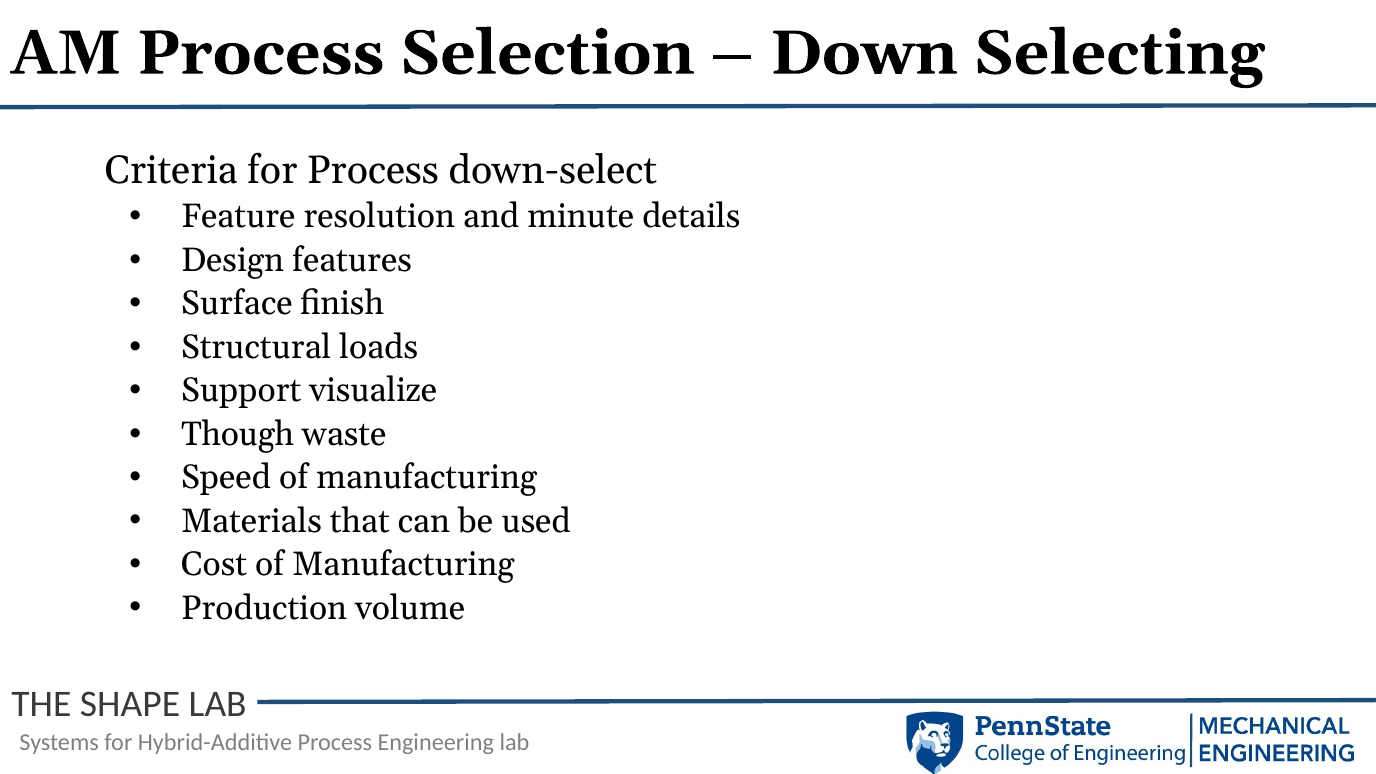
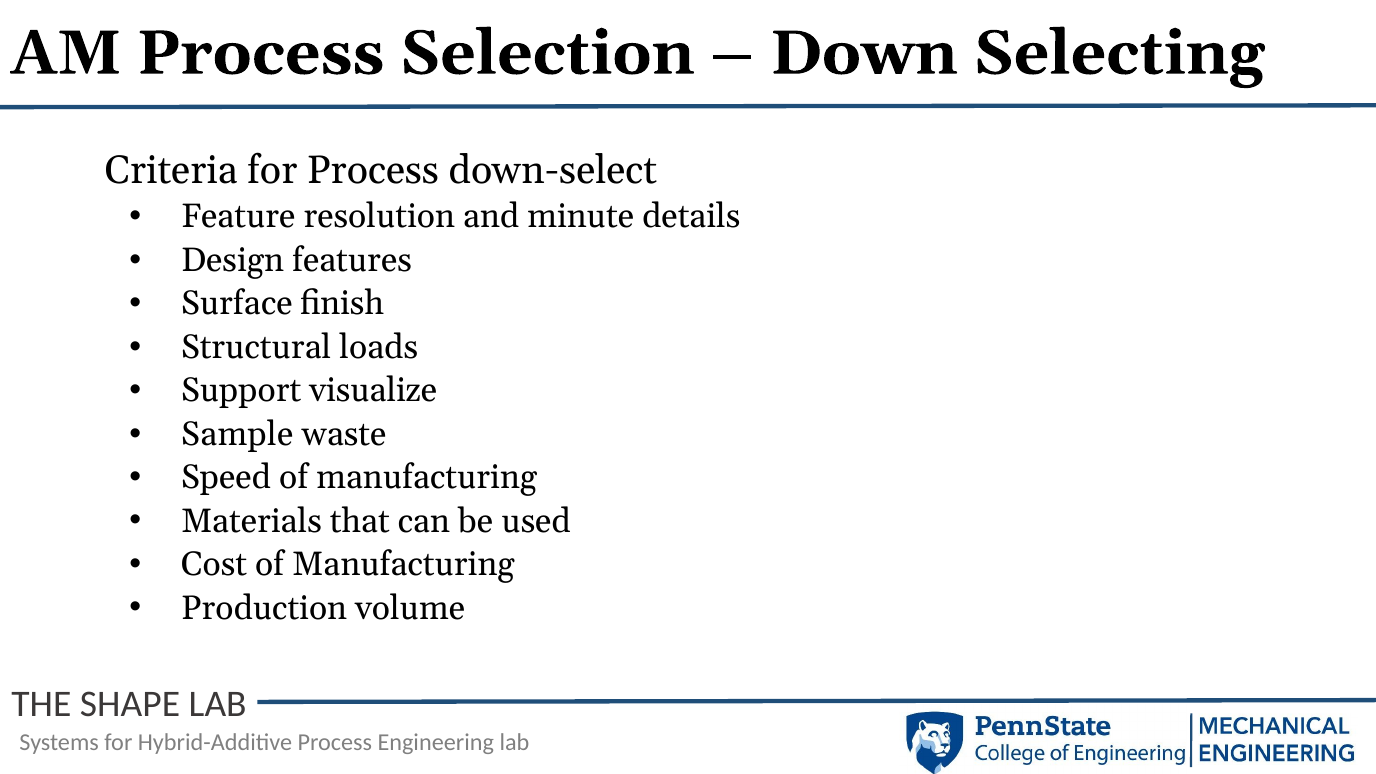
Though: Though -> Sample (237, 434)
